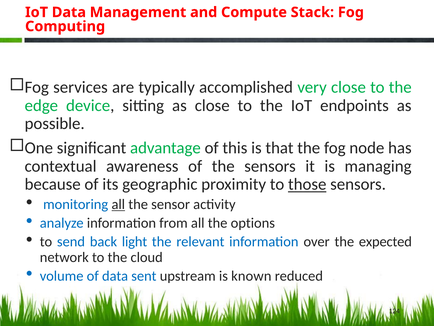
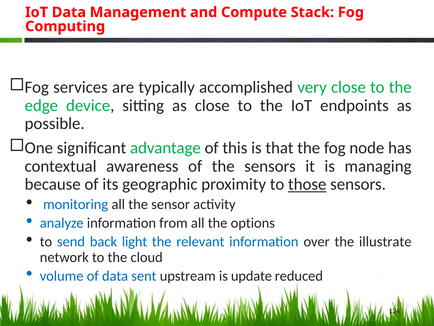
all underline: present -> none (118, 204)
expected: expected -> illustrate (385, 241)
known: known -> update (251, 276)
